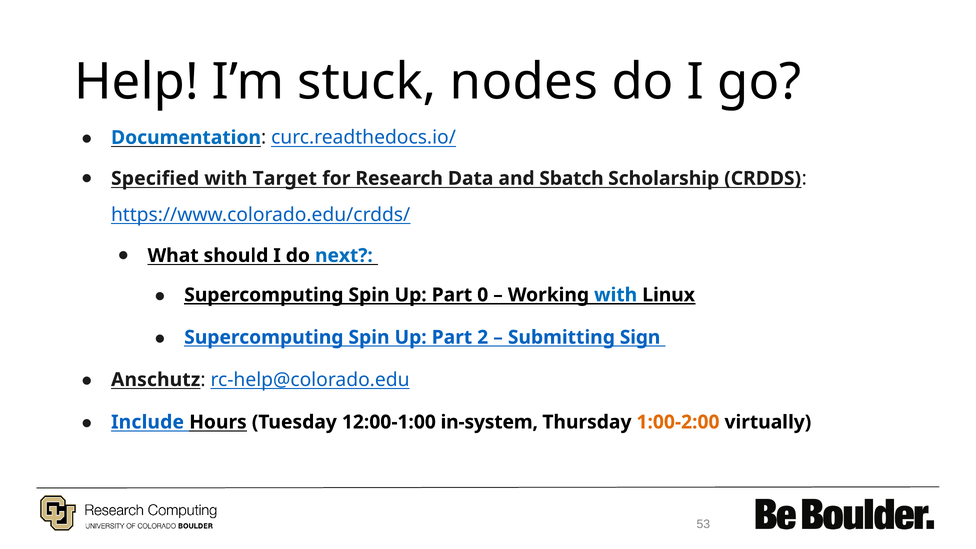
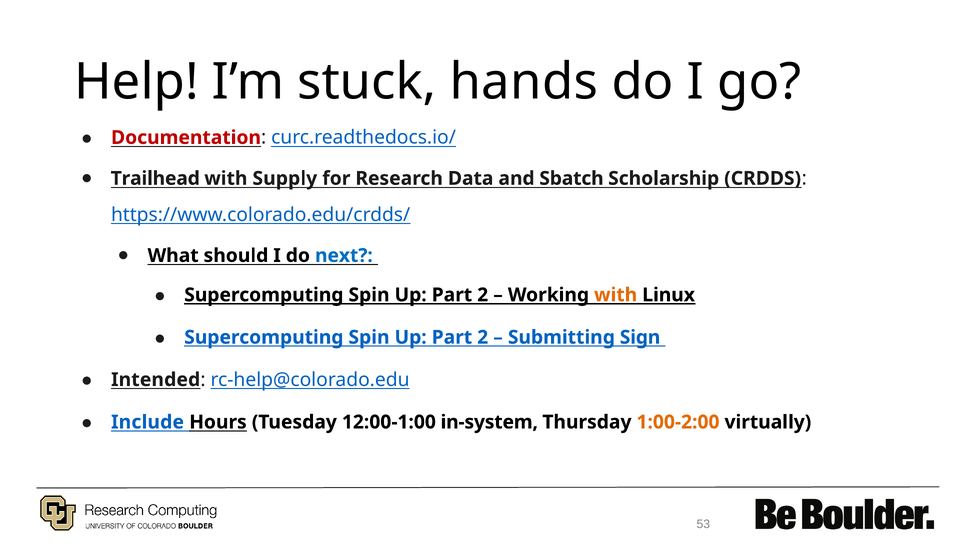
nodes: nodes -> hands (524, 82)
Documentation colour: blue -> red (186, 138)
Specified: Specified -> Trailhead (155, 178)
Target: Target -> Supply (285, 178)
0: 0 -> 2 (483, 295)
with colour: blue -> orange (616, 295)
Anschutz: Anschutz -> Intended (156, 380)
